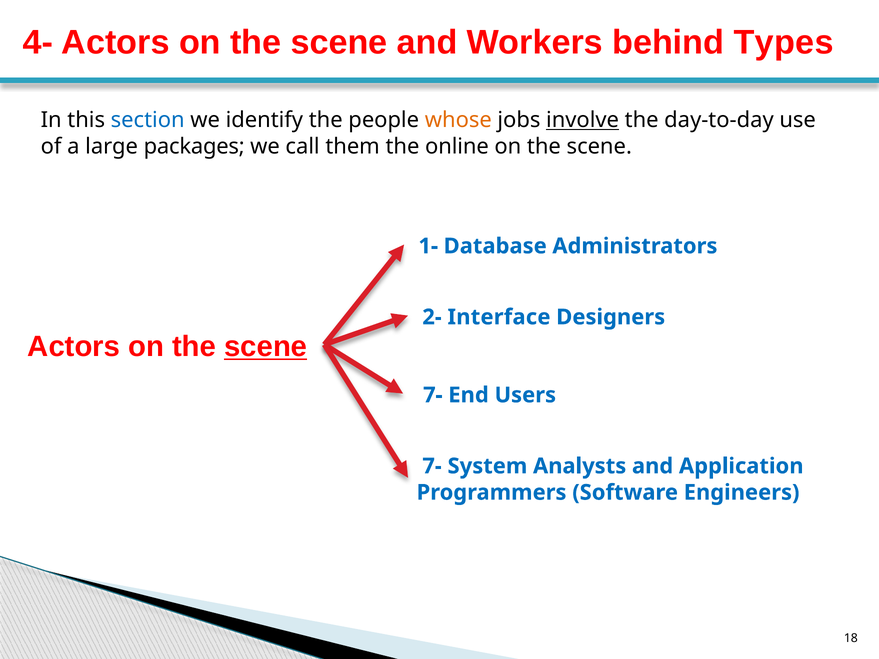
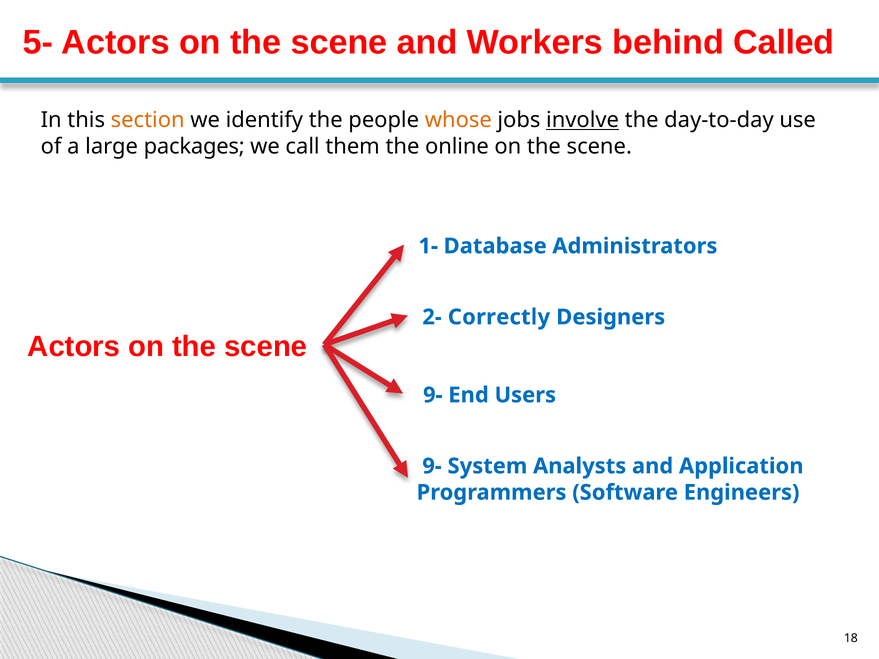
4-: 4- -> 5- (38, 42)
Types: Types -> Called (784, 42)
section colour: blue -> orange (148, 120)
Interface: Interface -> Correctly (499, 317)
scene underline: present -> none (266, 347)
7-: 7- -> 9- (433, 395)
7-: 7- -> 9- (432, 466)
